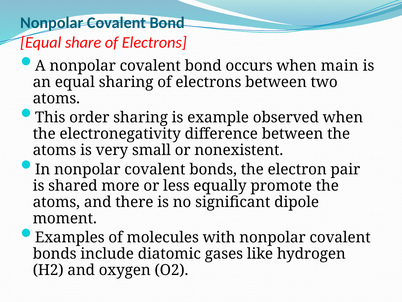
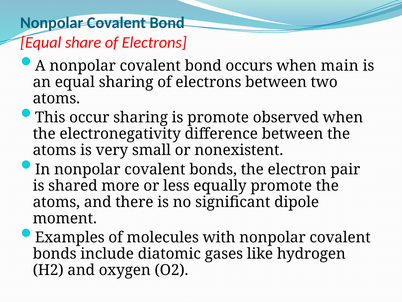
order: order -> occur (89, 117)
is example: example -> promote (218, 117)
